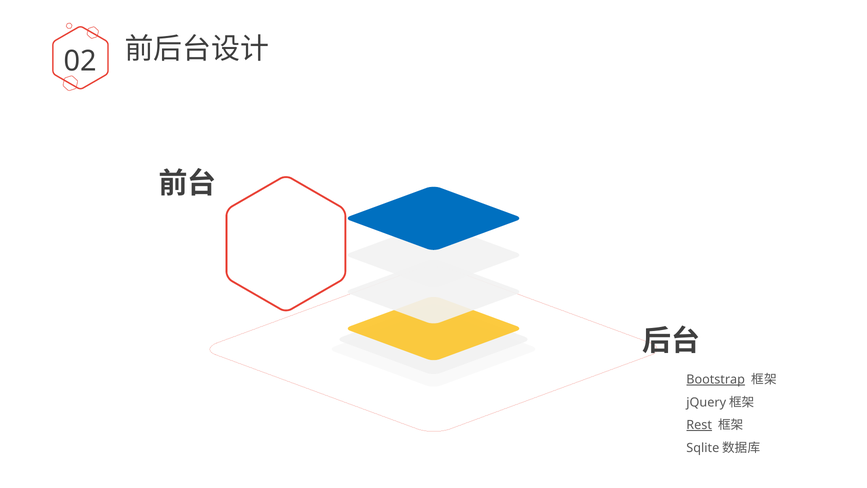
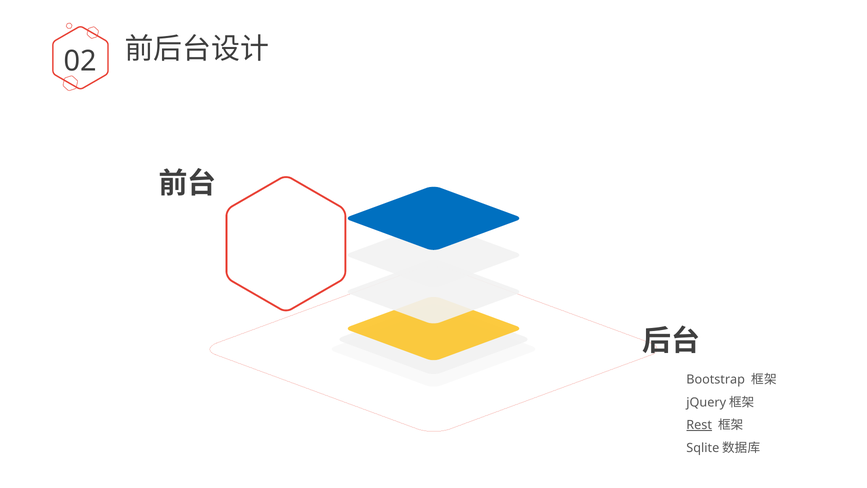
Bootstrap underline: present -> none (716, 379)
